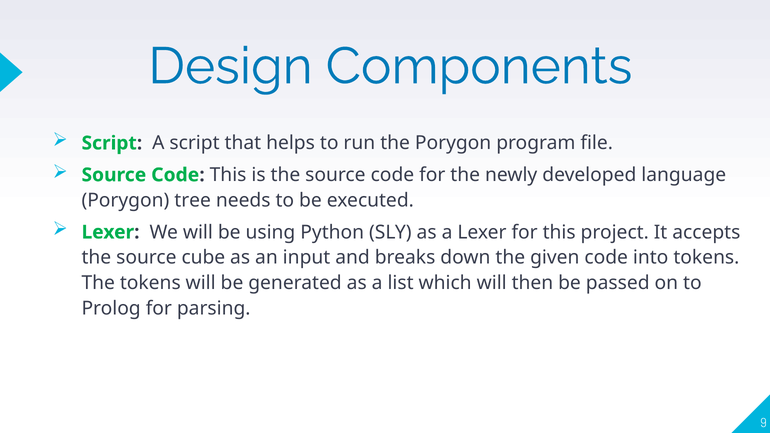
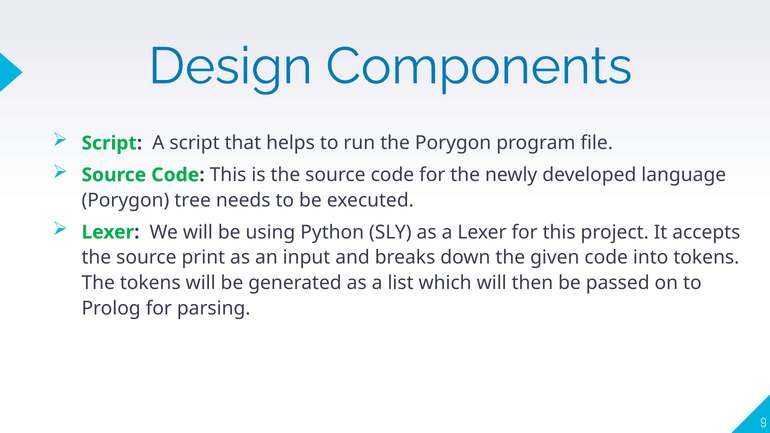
cube: cube -> print (203, 258)
